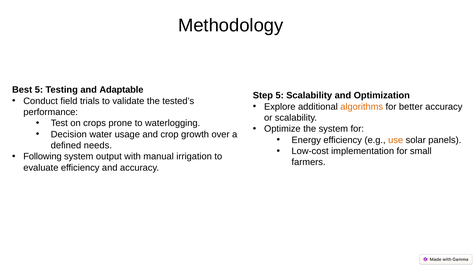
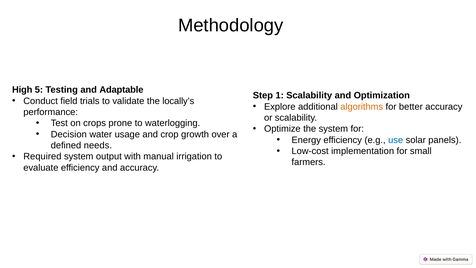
Best: Best -> High (22, 90)
Step 5: 5 -> 1 (280, 95)
tested’s: tested’s -> locally’s (178, 101)
use colour: orange -> blue (396, 140)
Following: Following -> Required (42, 156)
